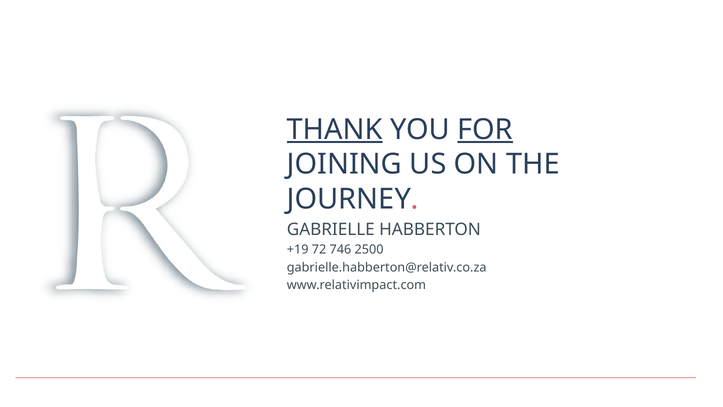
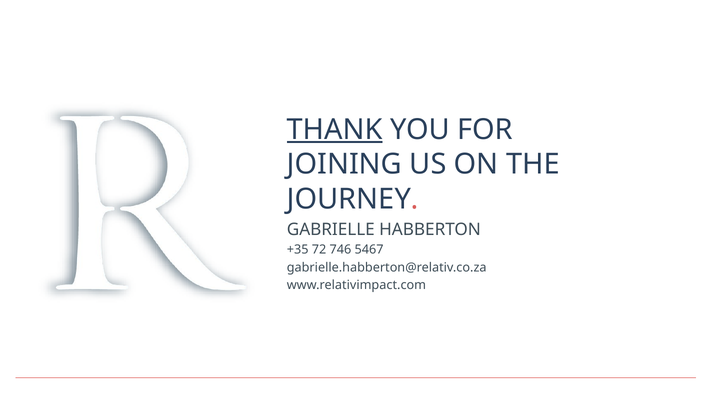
FOR underline: present -> none (485, 129)
+19: +19 -> +35 (298, 249)
2500: 2500 -> 5467 (369, 249)
